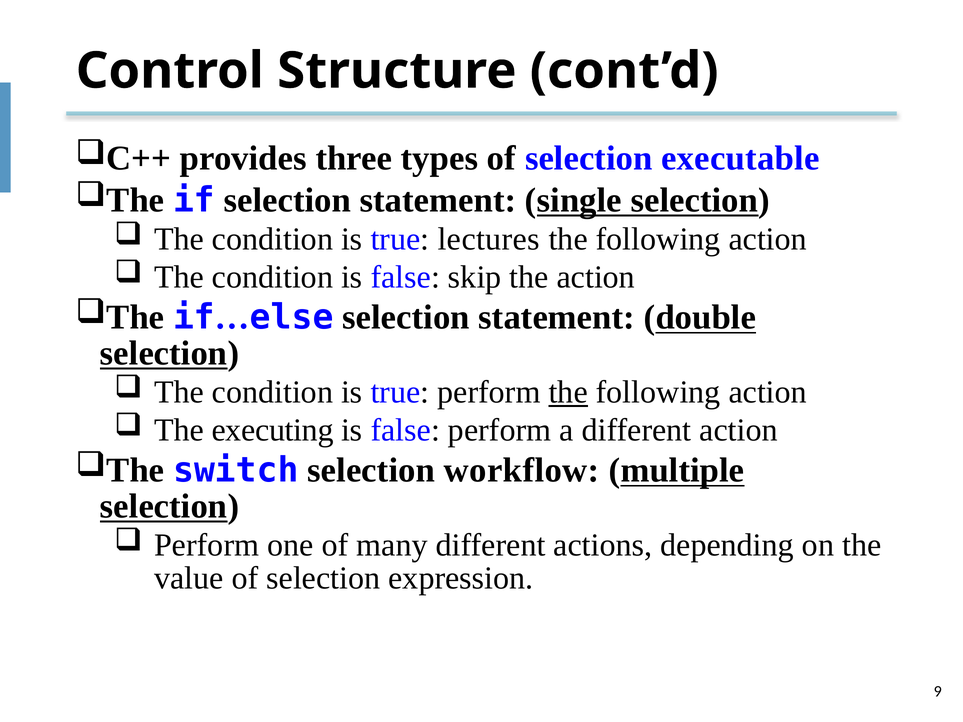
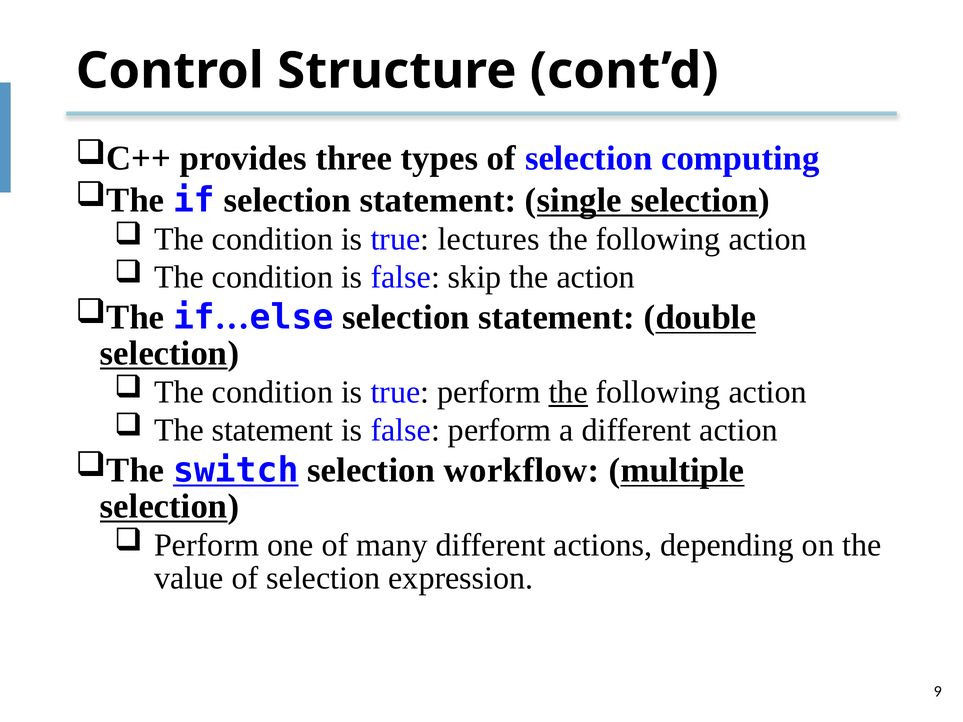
executable: executable -> computing (740, 158)
The executing: executing -> statement (273, 430)
switch underline: none -> present (236, 471)
